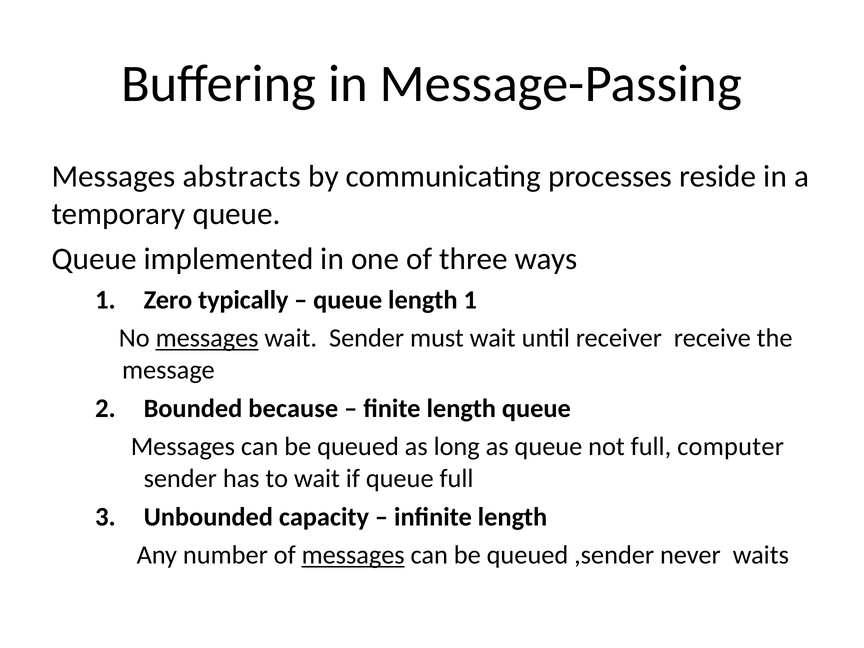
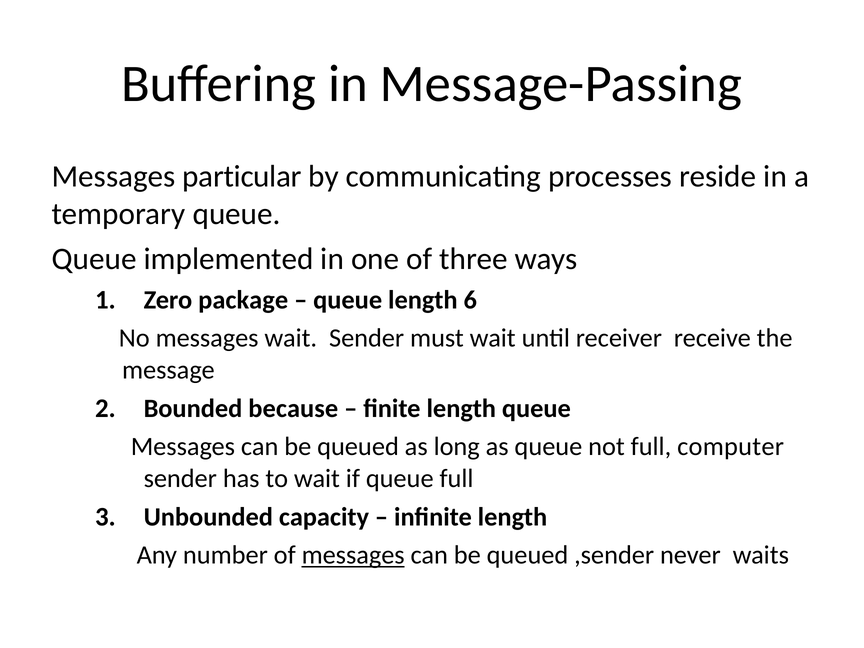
abstracts: abstracts -> particular (242, 176)
typically: typically -> package (243, 300)
length 1: 1 -> 6 (470, 300)
messages underline: present -> none (207, 338)
